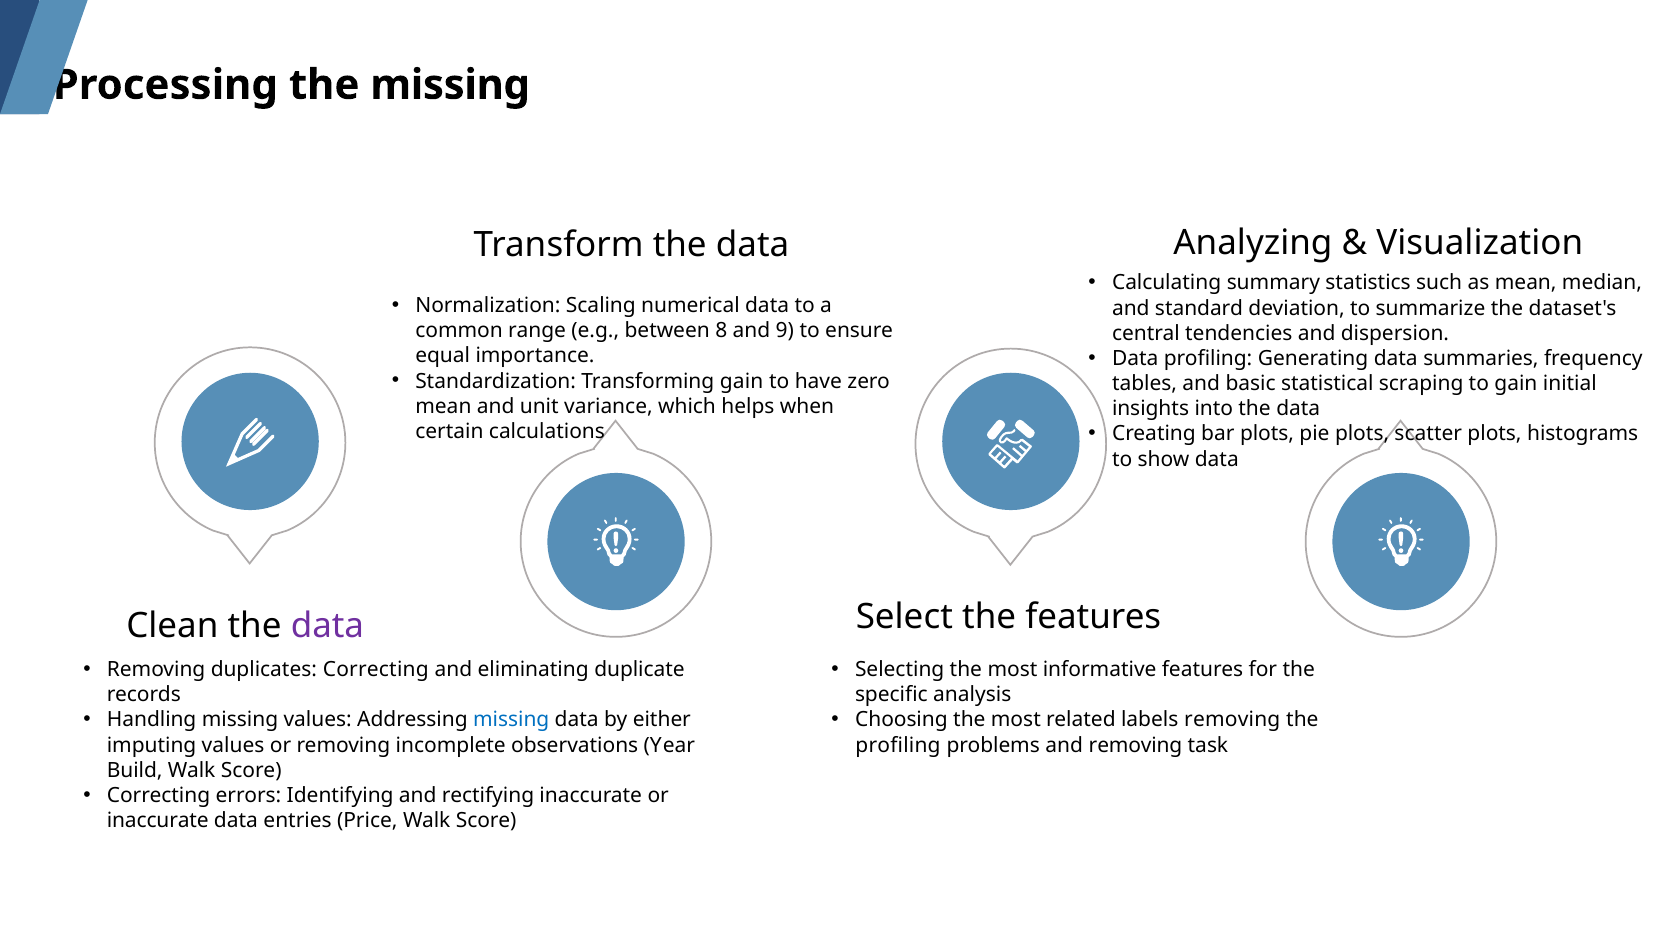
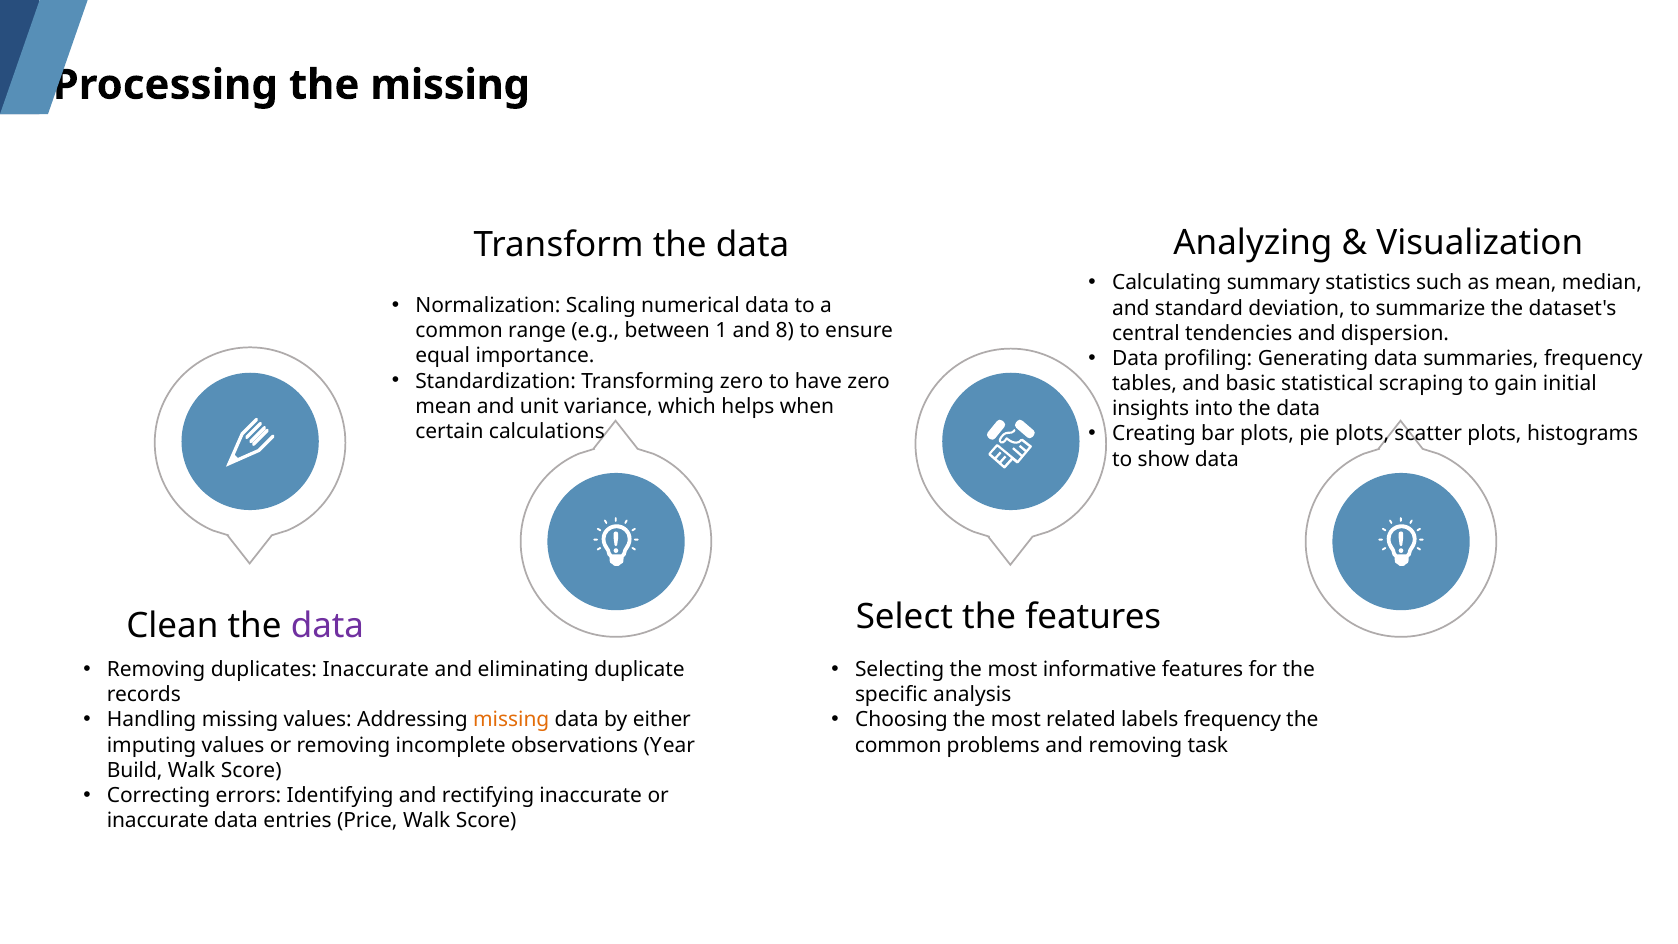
8: 8 -> 1 (721, 331)
9: 9 -> 8 (785, 331)
Transforming gain: gain -> zero (742, 381)
duplicates Correcting: Correcting -> Inaccurate (376, 670)
missing colour: blue -> orange (511, 720)
labels removing: removing -> frequency (1232, 720)
profiling: profiling -> common (898, 745)
